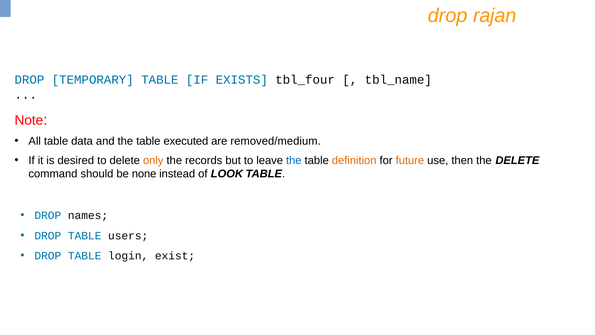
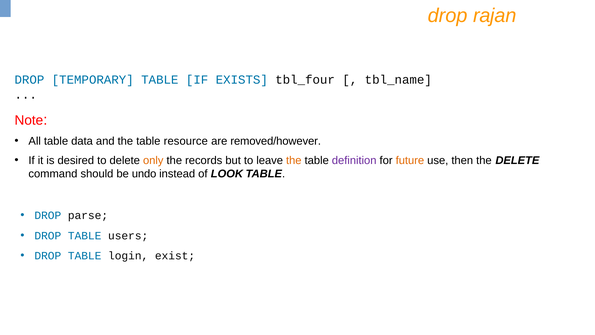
executed: executed -> resource (186, 141)
removed/medium: removed/medium -> removed/however (276, 141)
the colour: blue -> orange (294, 160)
definition colour: orange -> purple (354, 160)
none: none -> undo (144, 174)
names: names -> parse (88, 215)
